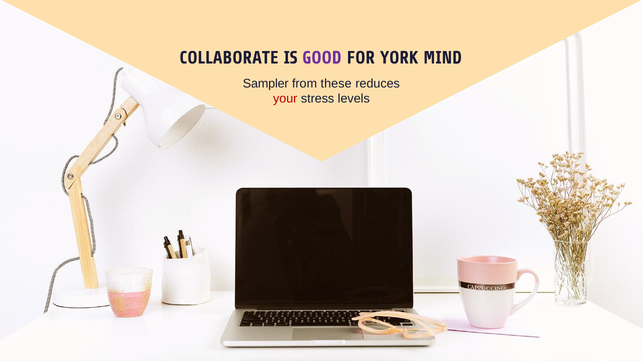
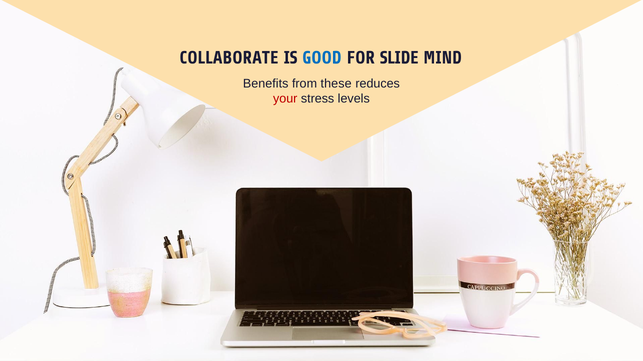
GOOD colour: purple -> blue (322, 58)
YORK: YORK -> SLIDE (399, 58)
Sampler: Sampler -> Benefits (266, 84)
